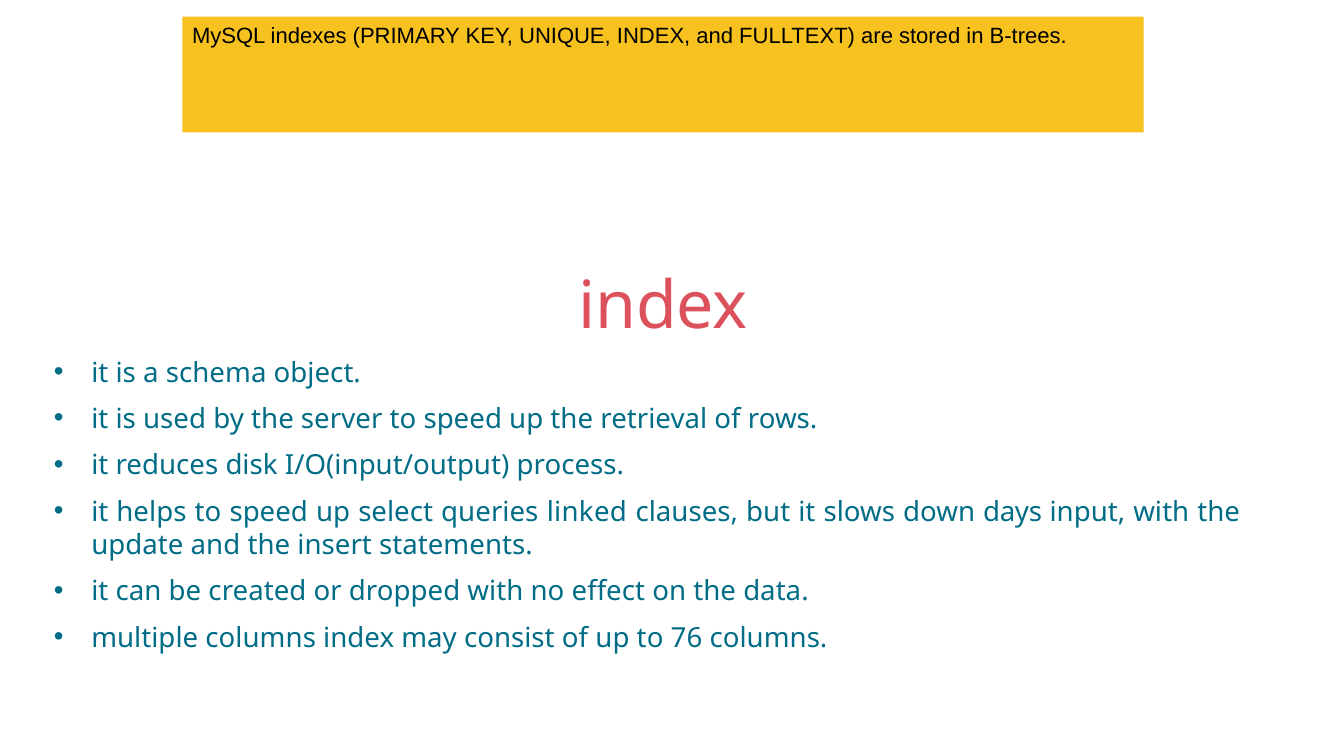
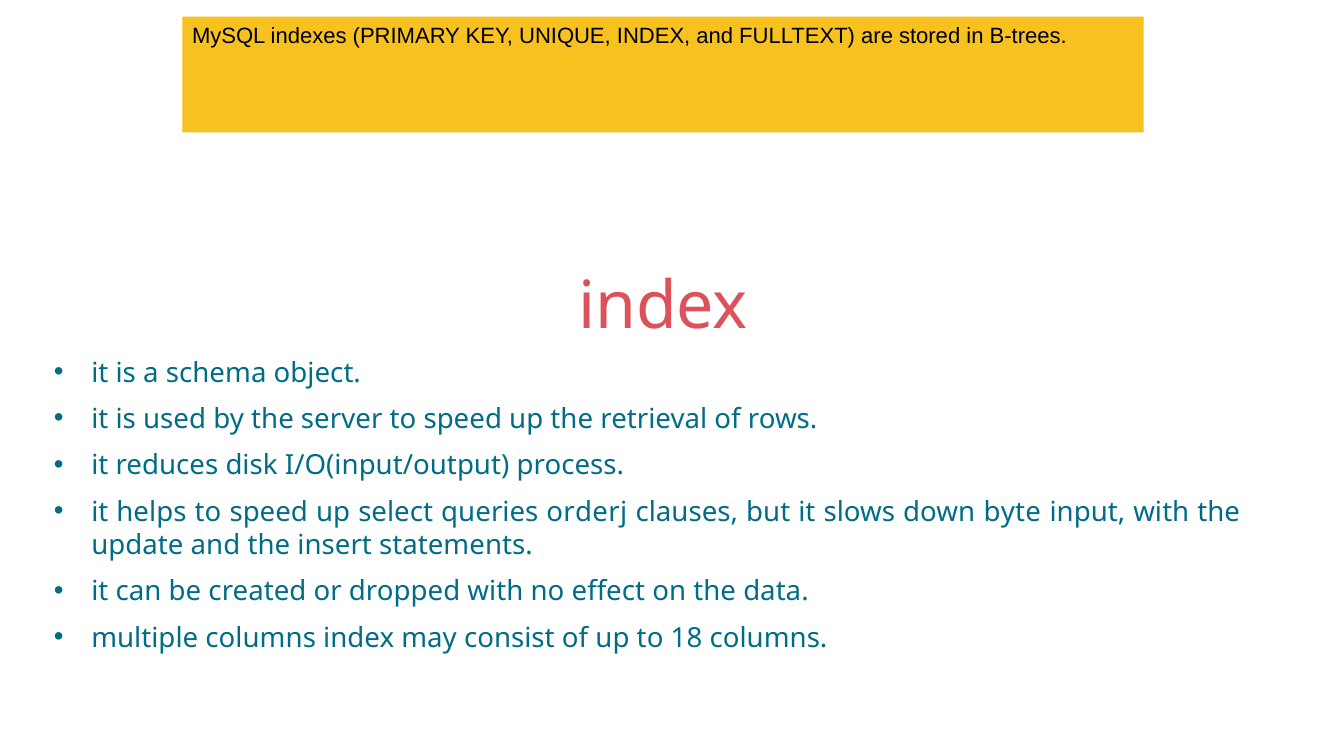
linked: linked -> orderj (587, 512)
days: days -> byte (1012, 512)
76: 76 -> 18 (687, 638)
